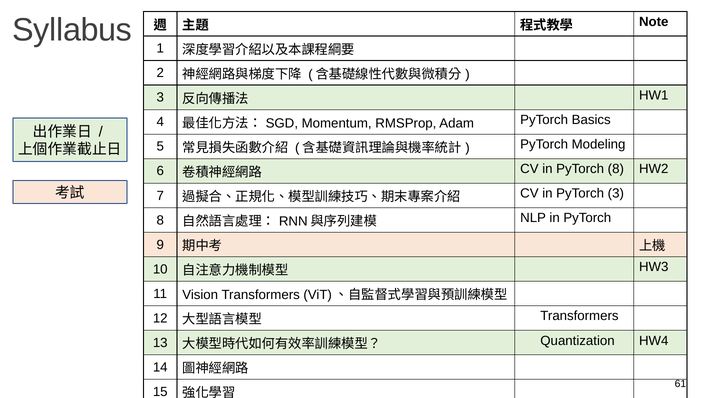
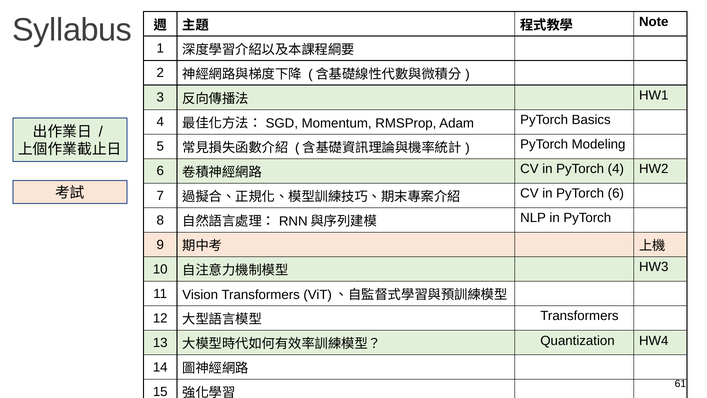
PyTorch 8: 8 -> 4 (616, 169)
PyTorch 3: 3 -> 6 (616, 193)
